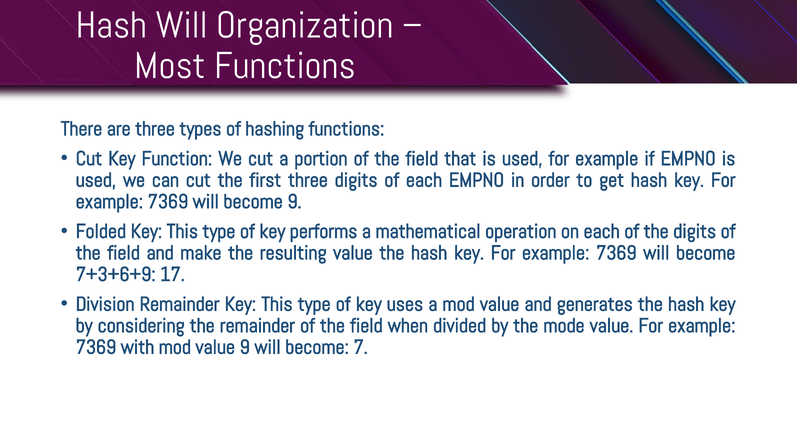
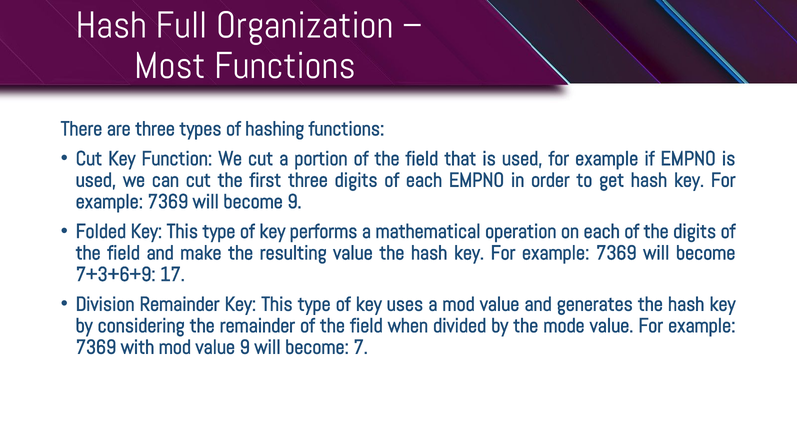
Hash Will: Will -> Full (182, 26)
